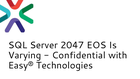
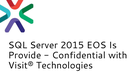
2047: 2047 -> 2015 (72, 45)
Varying: Varying -> Provide (25, 55)
Easy®: Easy® -> Visit® (21, 65)
